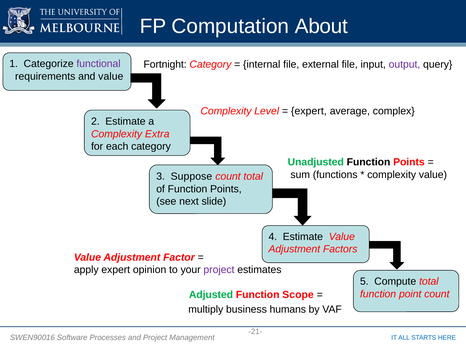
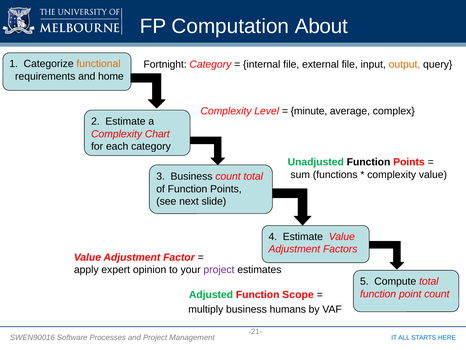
functional colour: purple -> orange (99, 64)
output colour: purple -> orange (404, 64)
and value: value -> home (111, 76)
expert: expert -> minute (309, 111)
Extra: Extra -> Chart (157, 134)
3 Suppose: Suppose -> Business (192, 176)
